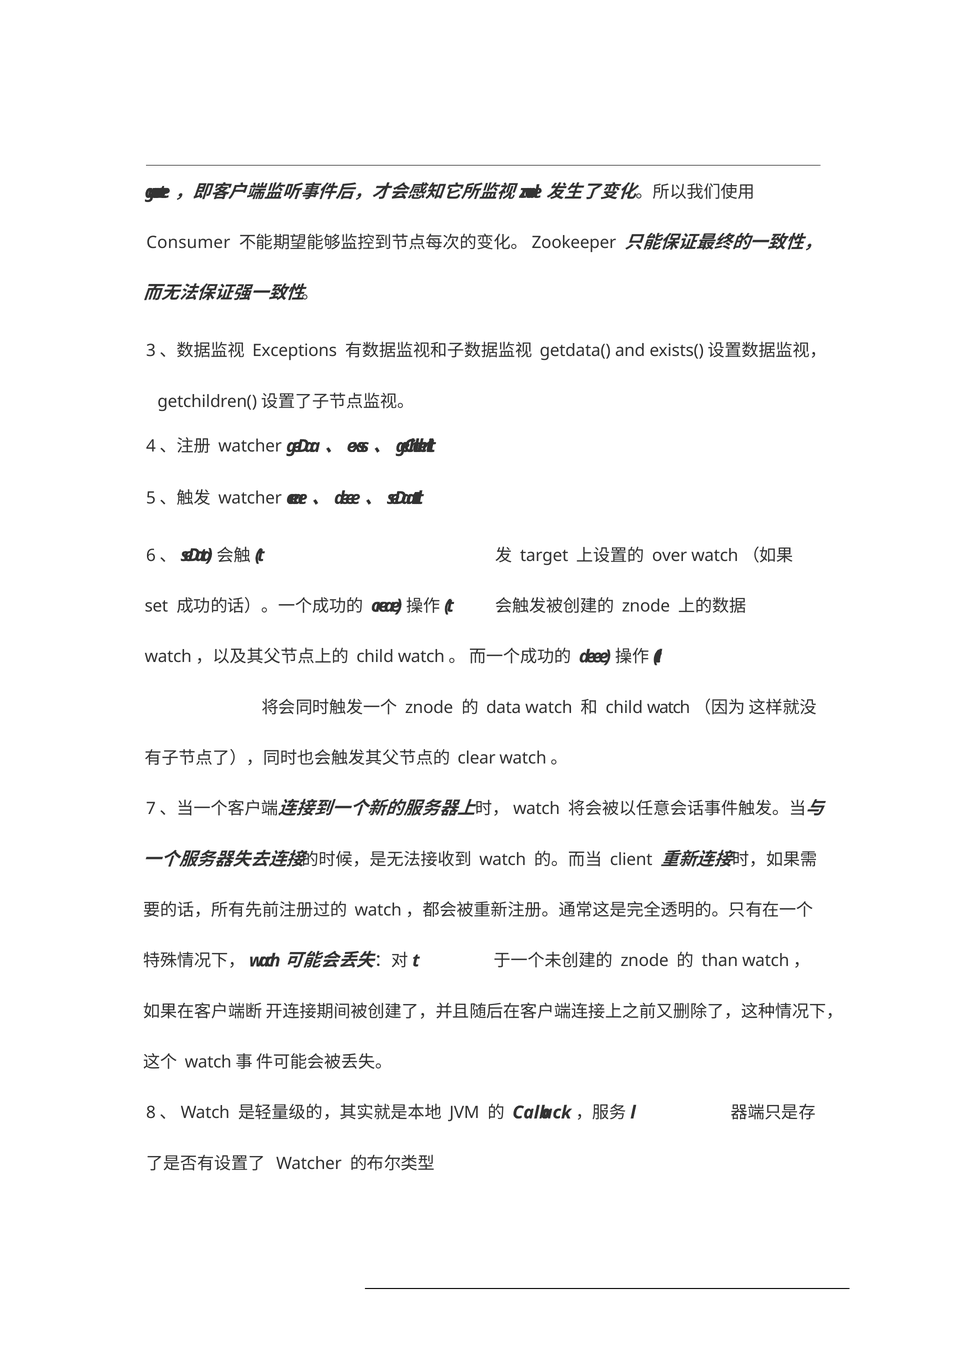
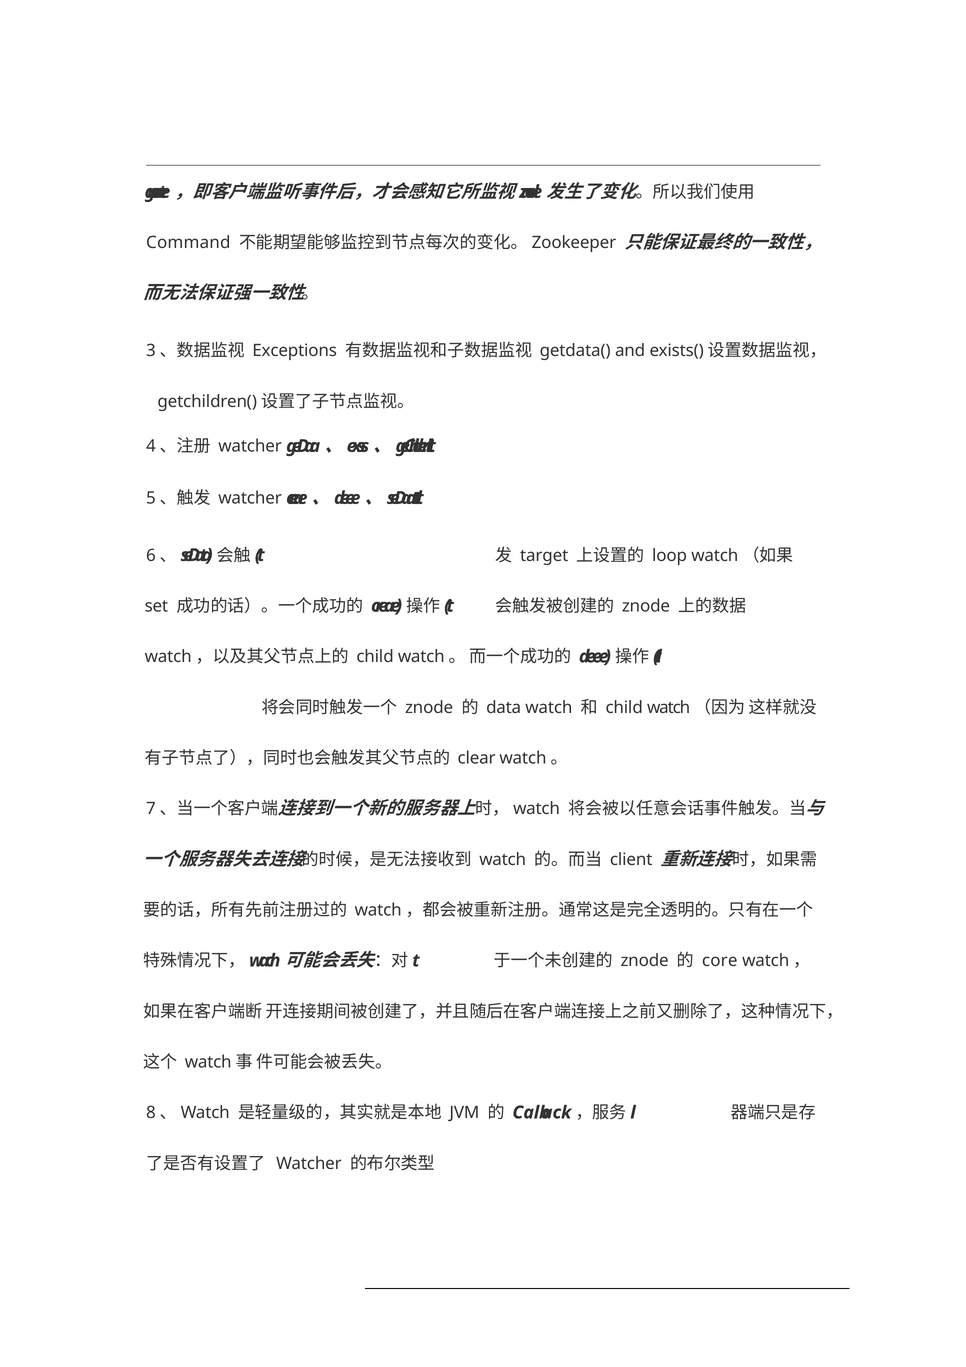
Consumer: Consumer -> Command (188, 243)
over: over -> loop (670, 555)
than: than -> core (720, 961)
